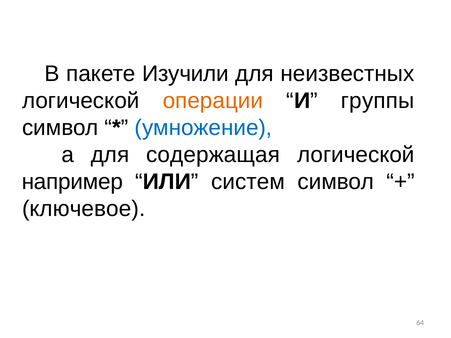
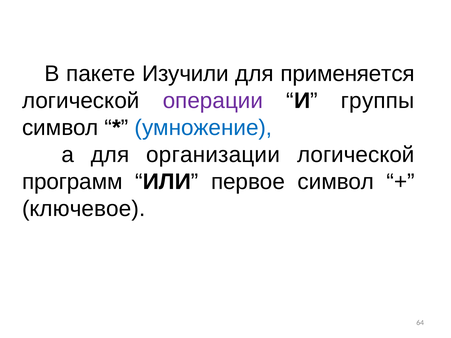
неизвестных: неизвестных -> применяется (348, 74)
операции colour: orange -> purple (213, 101)
содержащая: содержащая -> организации (213, 155)
например: например -> программ (72, 182)
систем: систем -> первое (248, 182)
